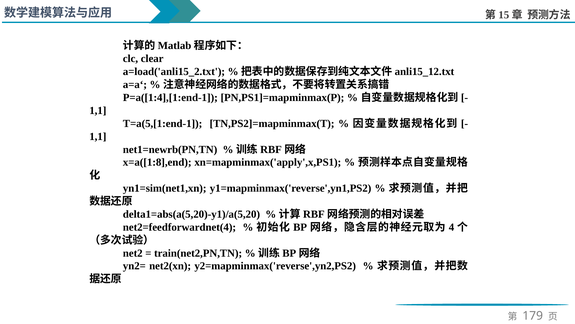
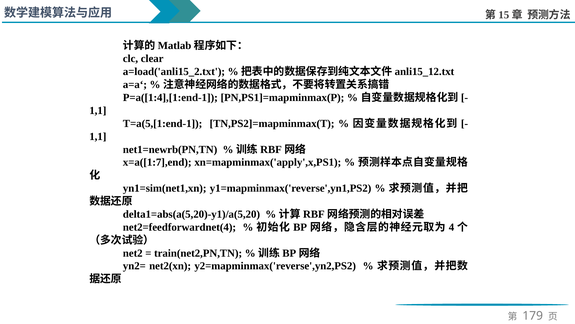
x=a([1:8],end: x=a([1:8],end -> x=a([1:7],end (157, 162)
